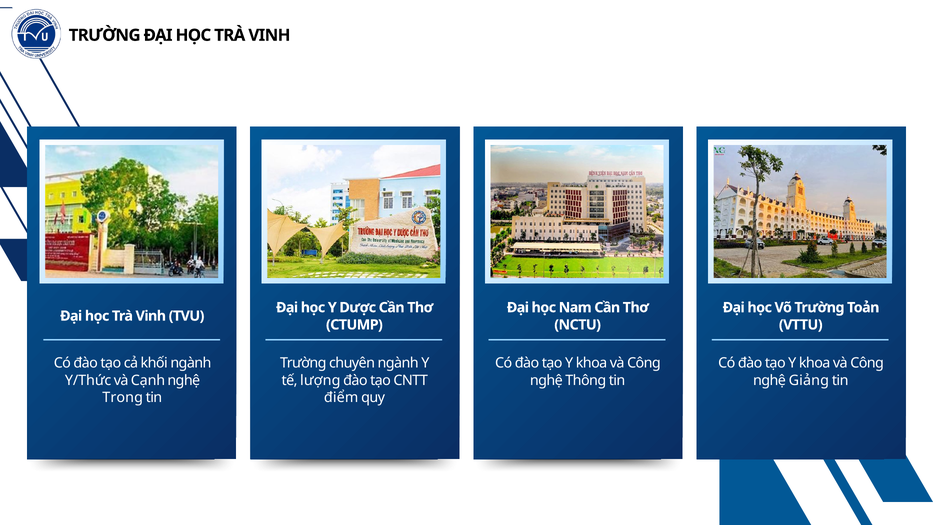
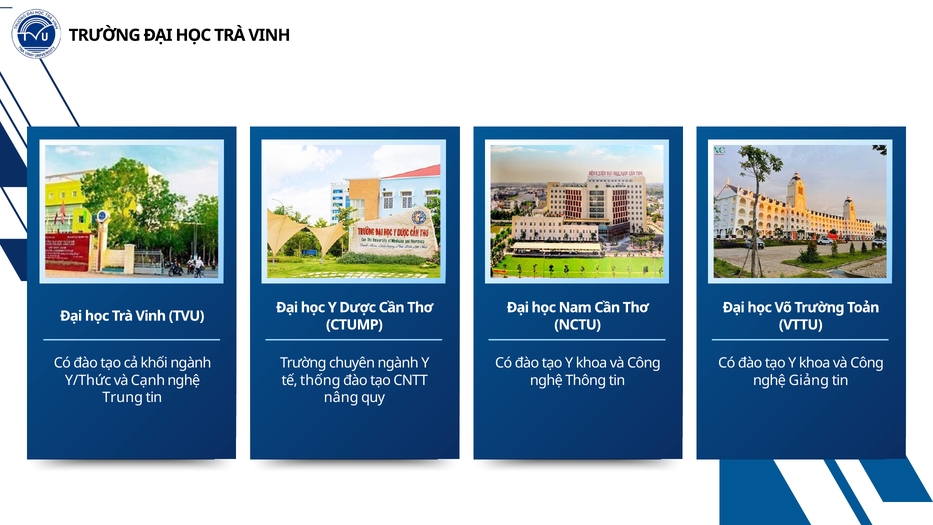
lượng: lượng -> thống (320, 380)
Trong: Trong -> Trung (123, 398)
điểm: điểm -> nâng (341, 398)
